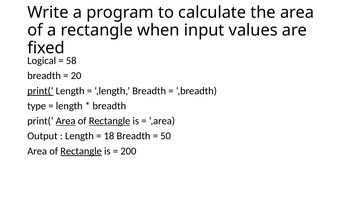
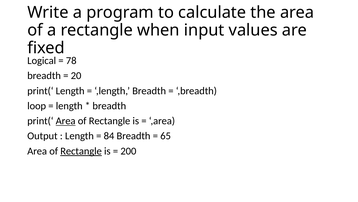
58: 58 -> 78 (71, 61)
print(‘ underline: present -> none (40, 91)
type: type -> loop (37, 106)
Rectangle underline: present -> none (110, 121)
18: 18 -> 84 (109, 136)
50: 50 -> 65 (166, 136)
